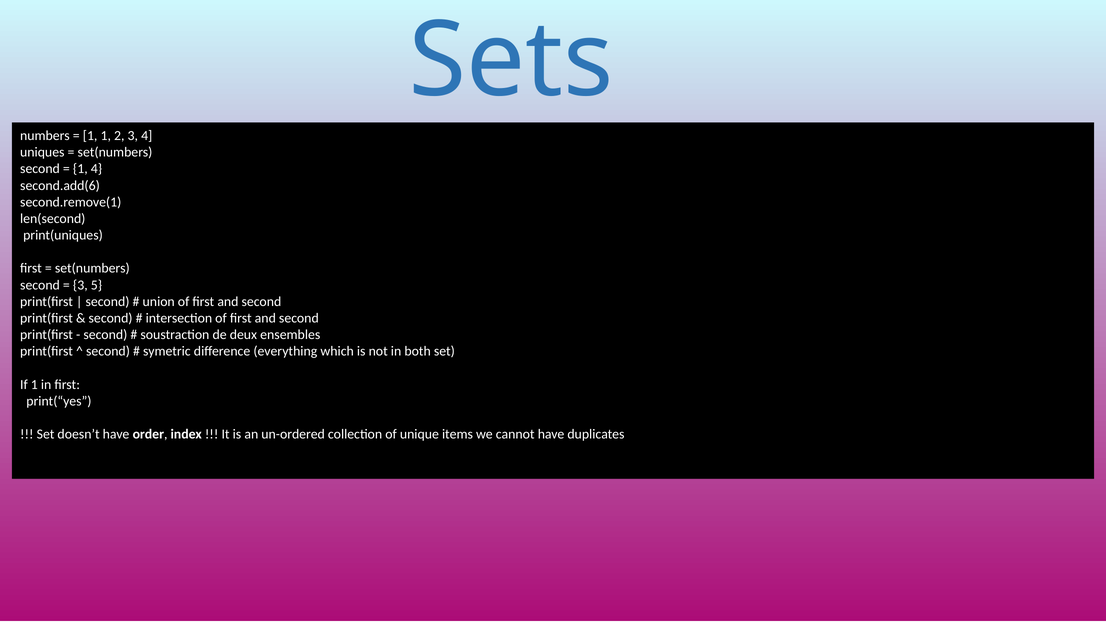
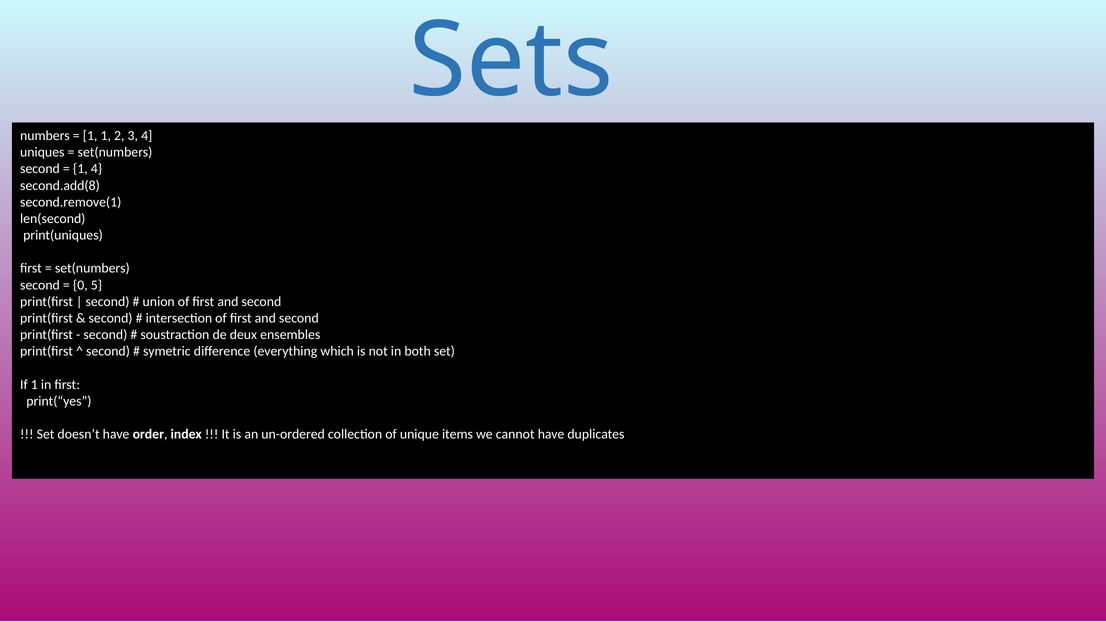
second.add(6: second.add(6 -> second.add(8 (60, 186)
3: 3 -> 0 (80, 285)
